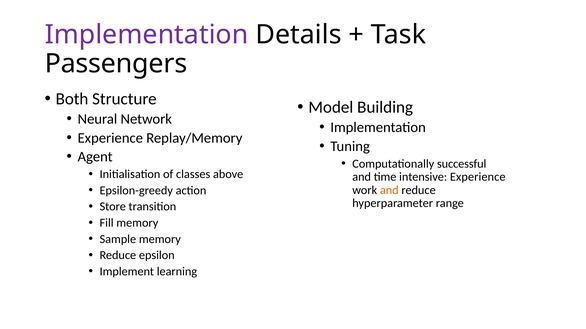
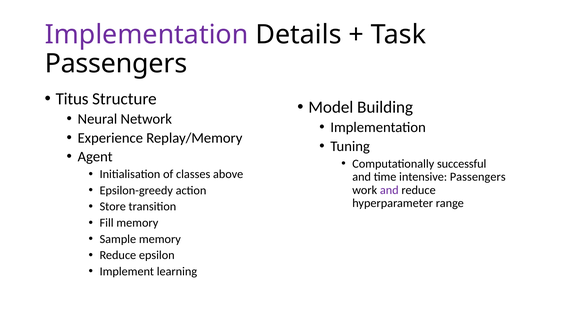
Both: Both -> Titus (72, 99)
intensive Experience: Experience -> Passengers (478, 177)
and colour: orange -> purple (389, 190)
